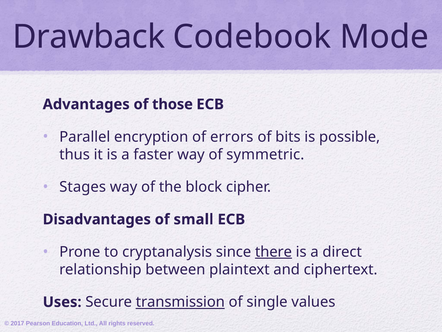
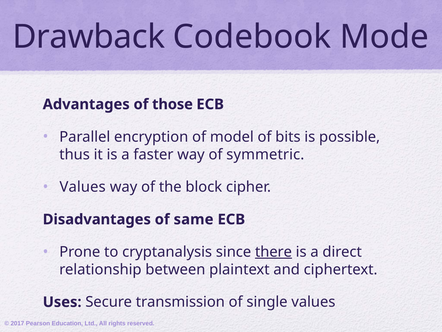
errors: errors -> model (232, 137)
Stages: Stages -> Values (83, 187)
small: small -> same (194, 219)
transmission underline: present -> none (180, 302)
